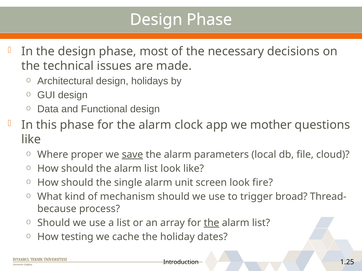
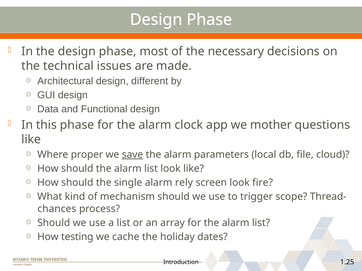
holidays: holidays -> different (150, 81)
unit: unit -> rely (184, 183)
broad: broad -> scope (291, 197)
because: because -> chances (57, 209)
the underline: present -> none (212, 223)
